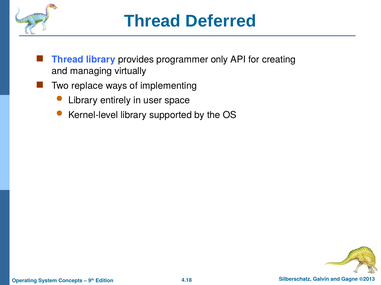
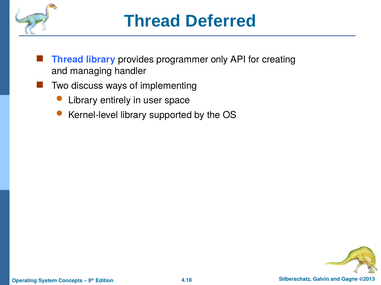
virtually: virtually -> handler (130, 71)
replace: replace -> discuss (87, 86)
